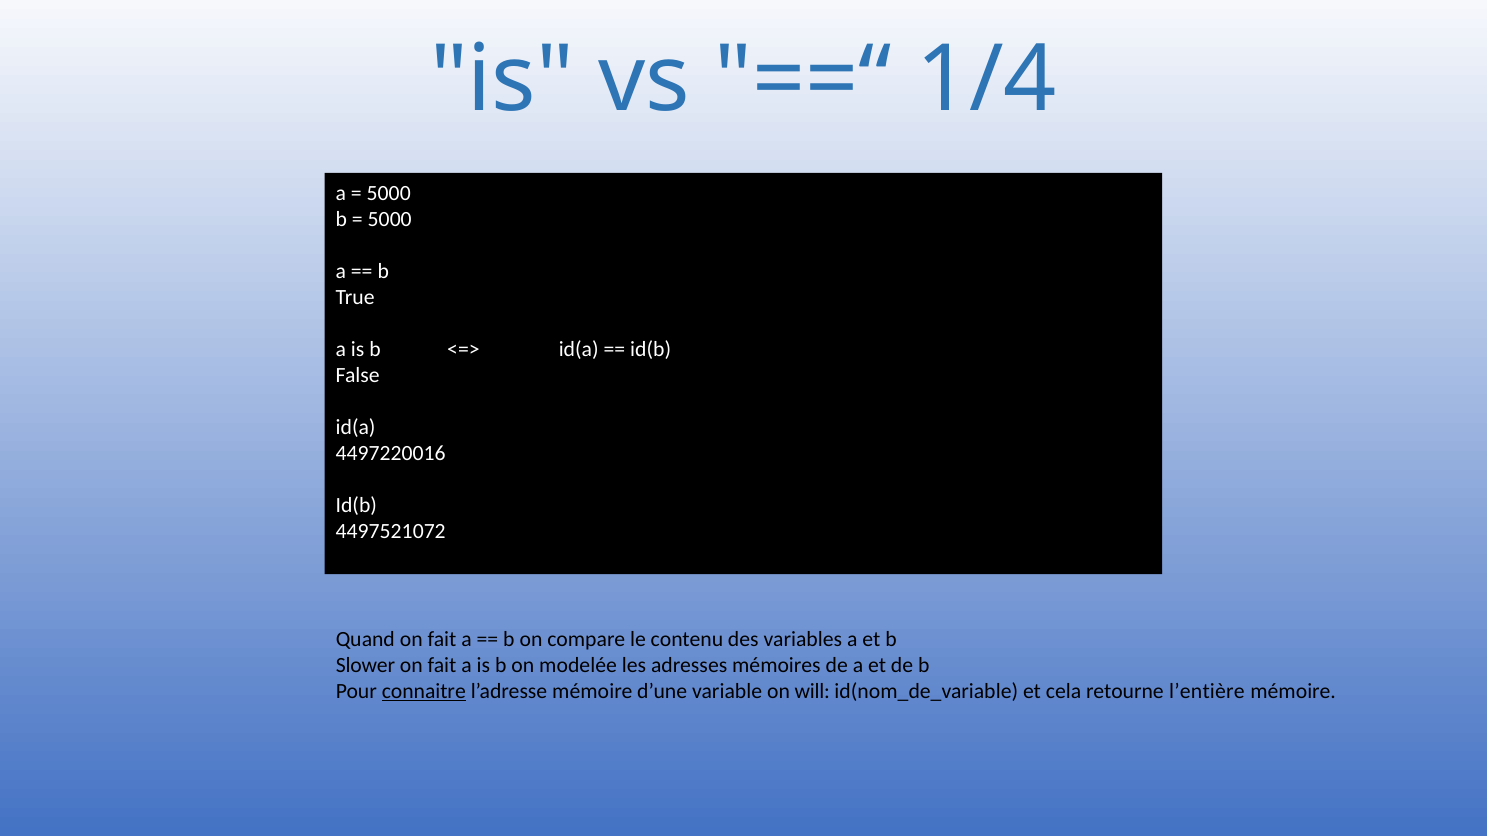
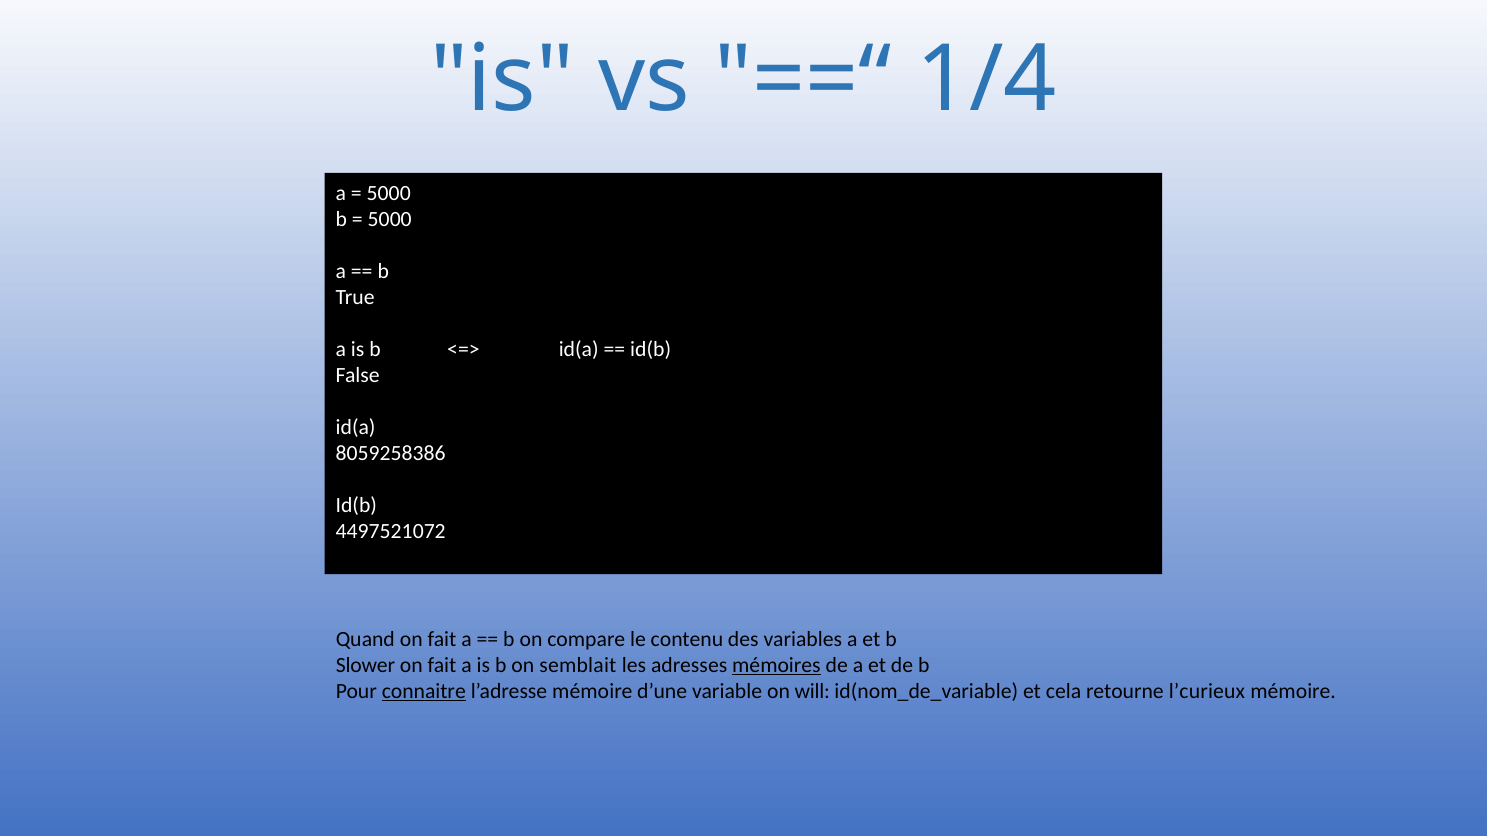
4497220016: 4497220016 -> 8059258386 (391, 453)
modelée: modelée -> semblait (578, 665)
mémoires underline: none -> present (776, 665)
l’entière: l’entière -> l’curieux (1207, 691)
